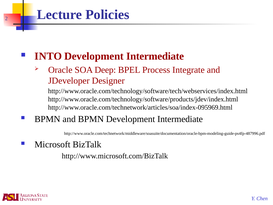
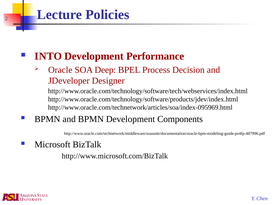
Intermediate: Intermediate -> Performance (155, 56)
Integrate: Integrate -> Decision (188, 70)
BPMN Development Intermediate: Intermediate -> Components (180, 119)
